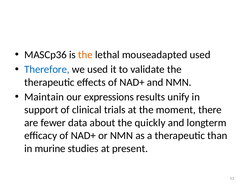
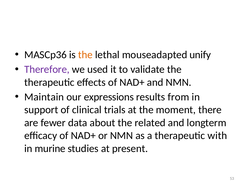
mouseadapted used: used -> unify (200, 55)
Therefore colour: blue -> purple (47, 69)
unify: unify -> from (178, 97)
quickly: quickly -> related (150, 123)
than: than -> with (217, 135)
